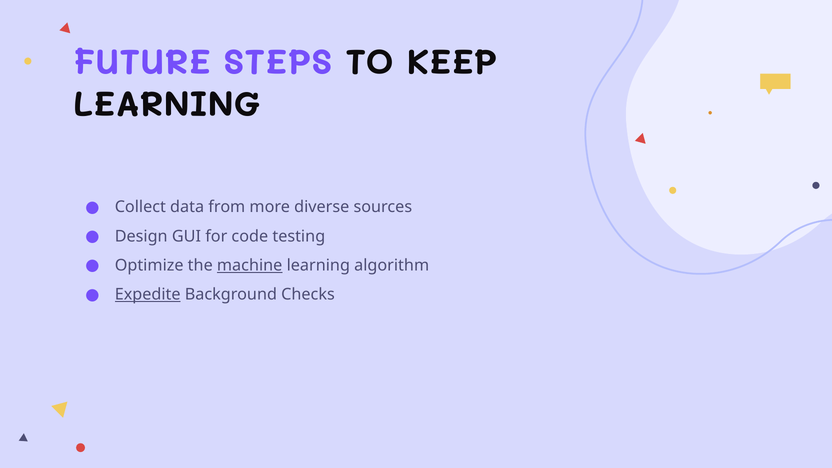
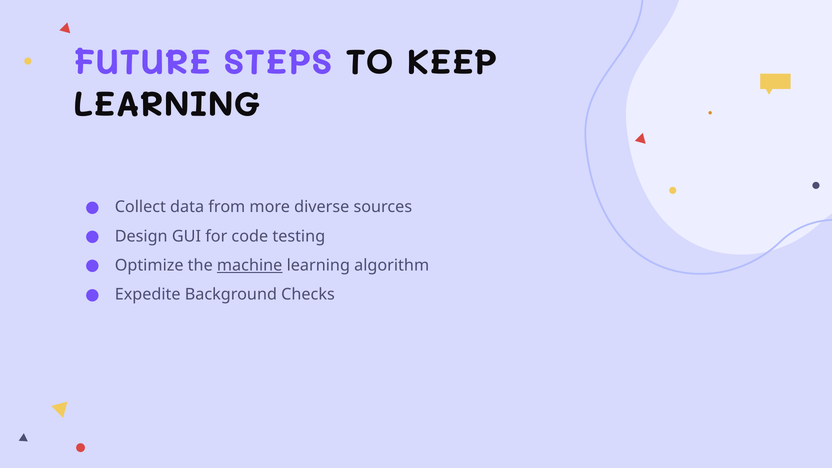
Expedite underline: present -> none (148, 295)
